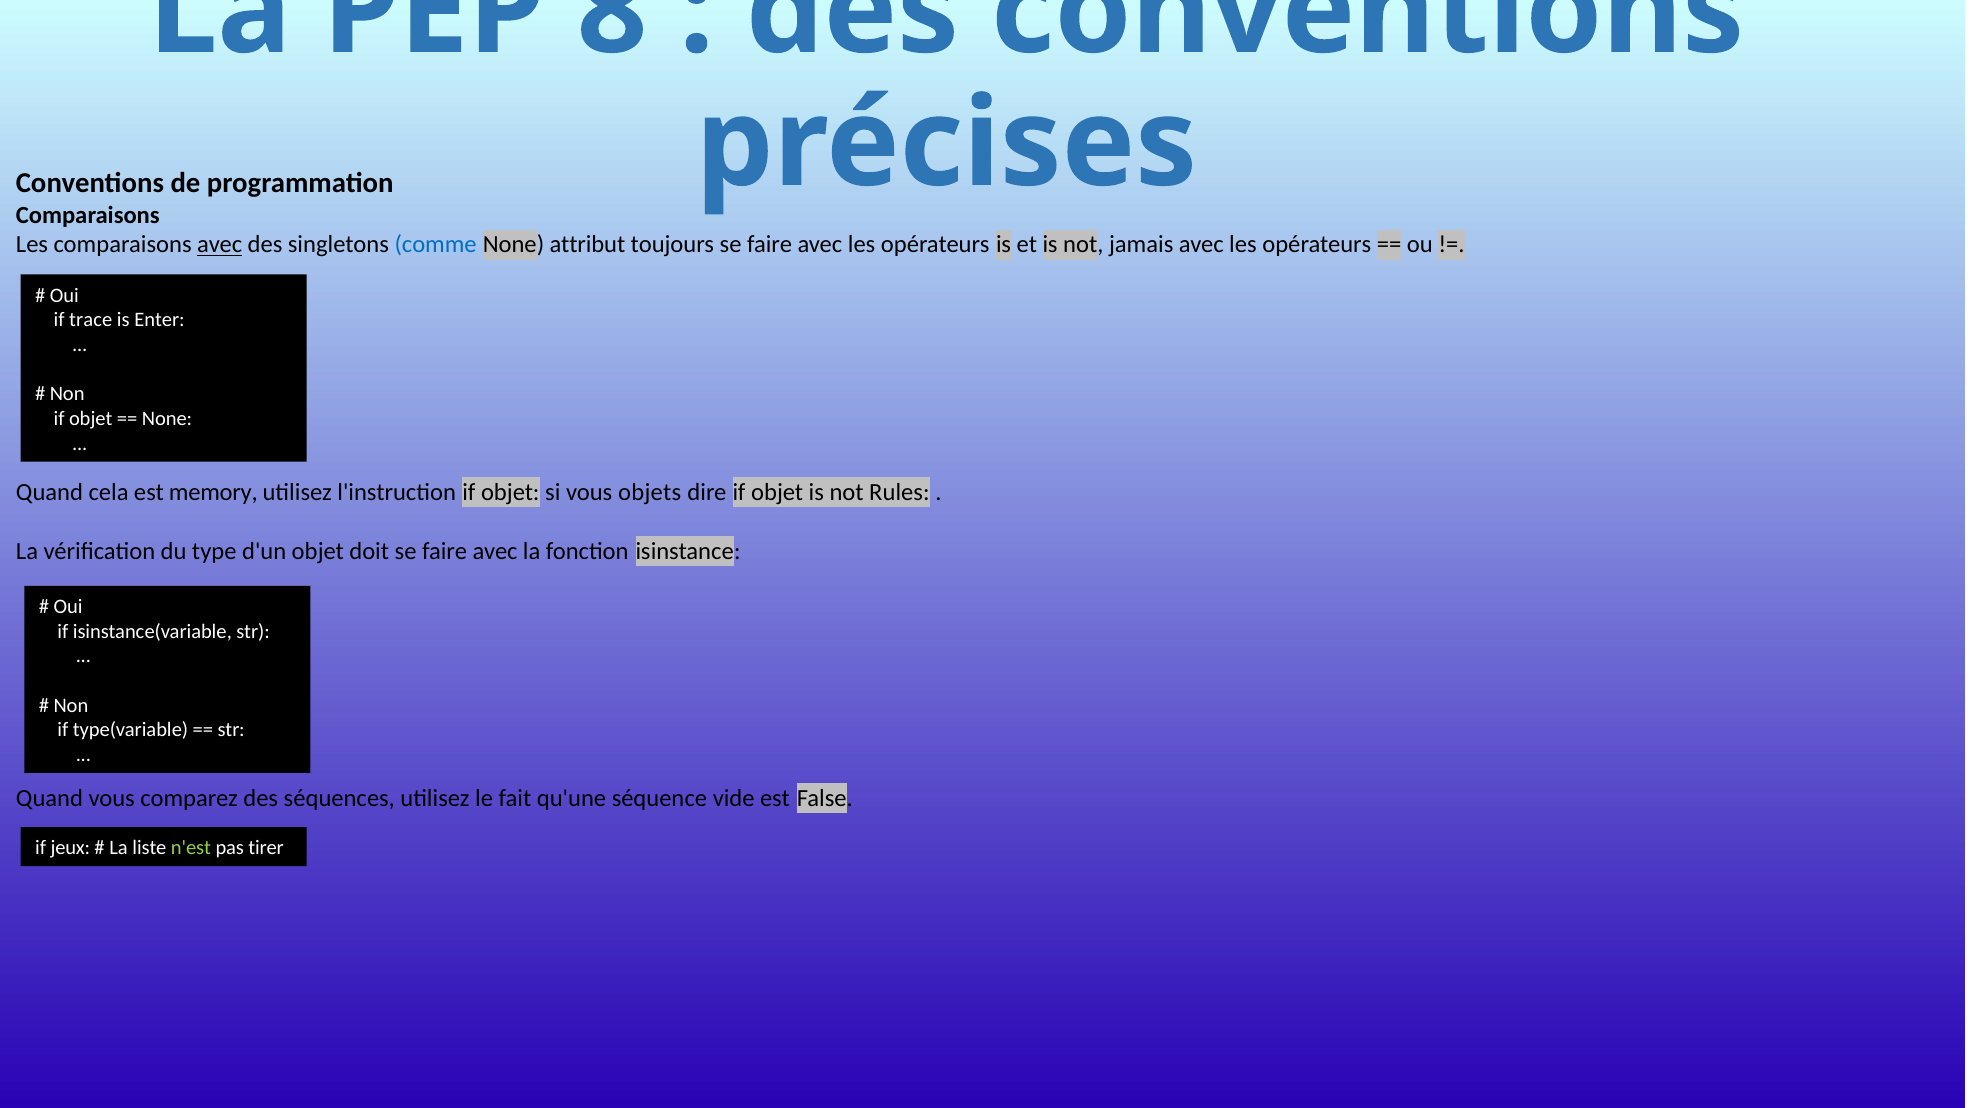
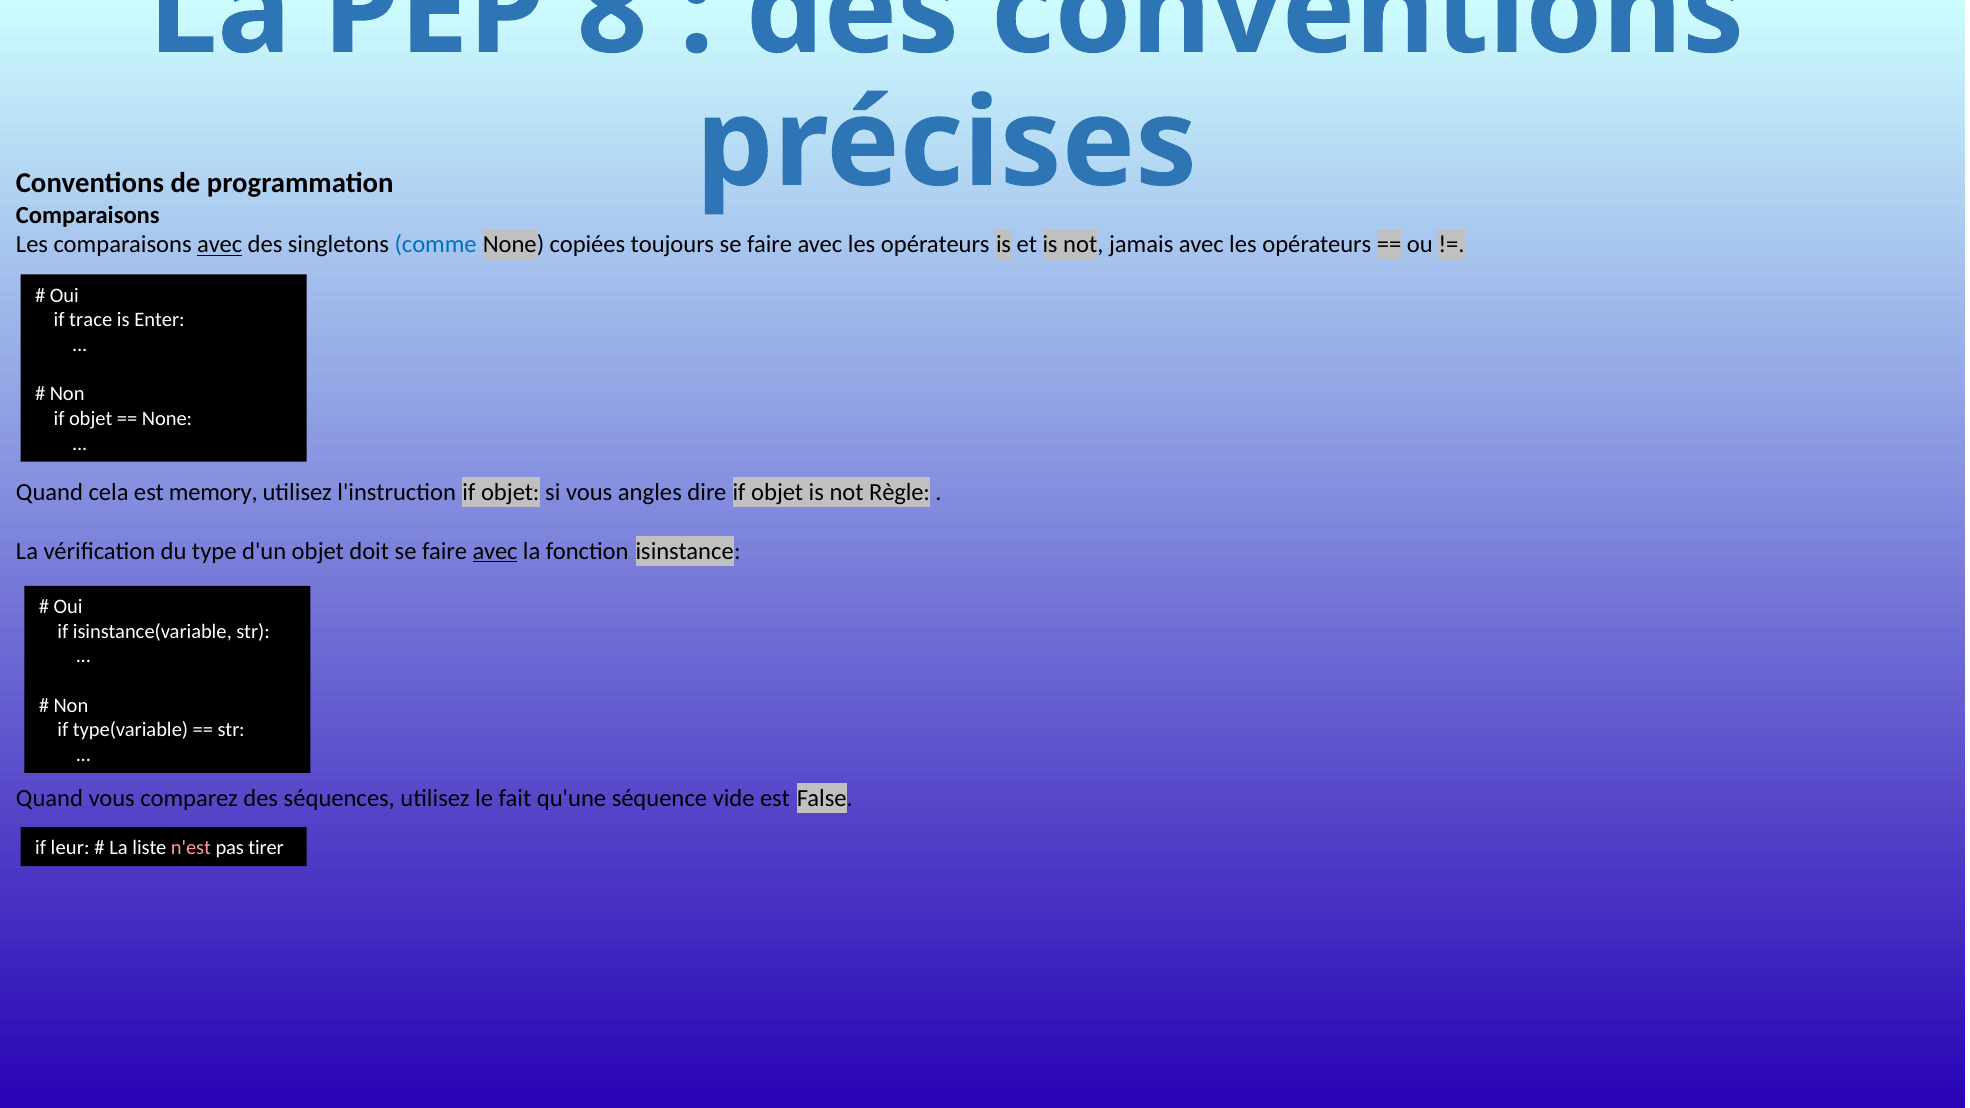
attribut: attribut -> copiées (587, 245)
objets: objets -> angles (650, 492)
Rules: Rules -> Règle (900, 492)
avec underline: none -> present (495, 551)
jeux: jeux -> leur (70, 848)
n'est colour: light green -> pink (191, 848)
